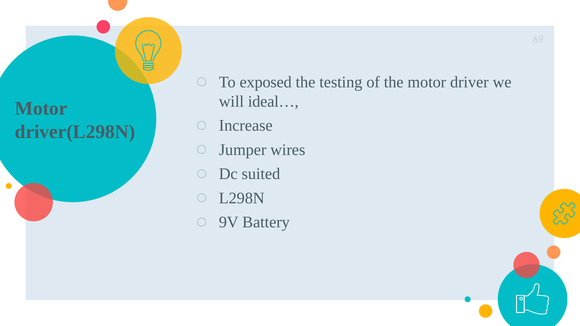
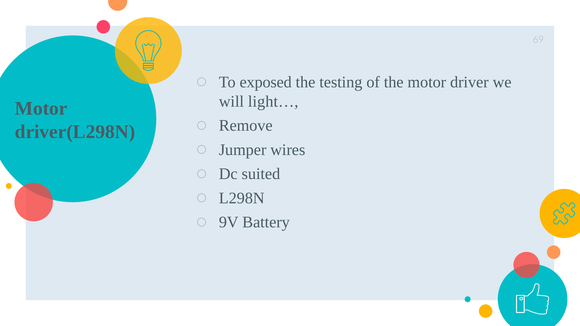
ideal…: ideal… -> light… (273, 102)
Increase: Increase -> Remove (246, 126)
